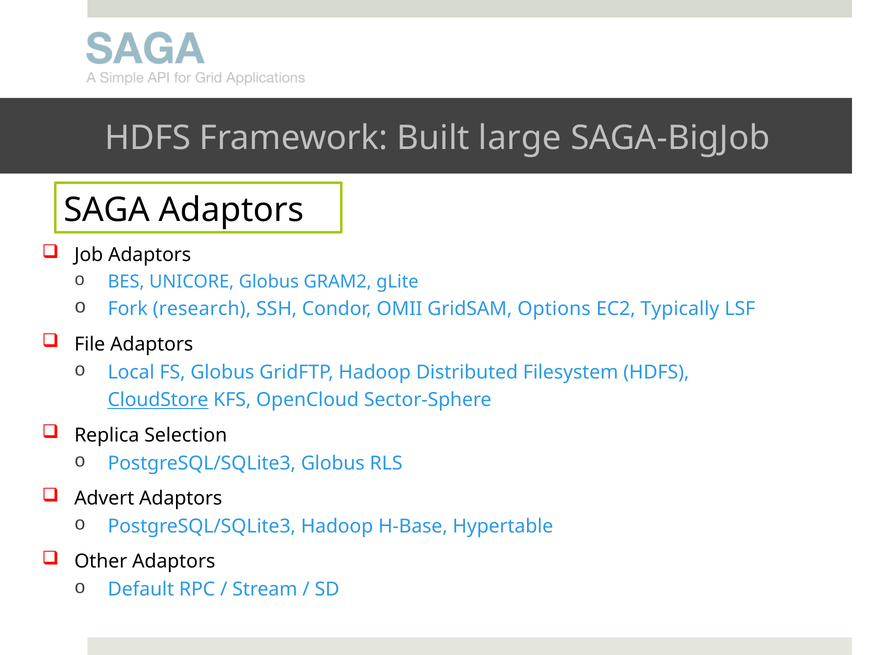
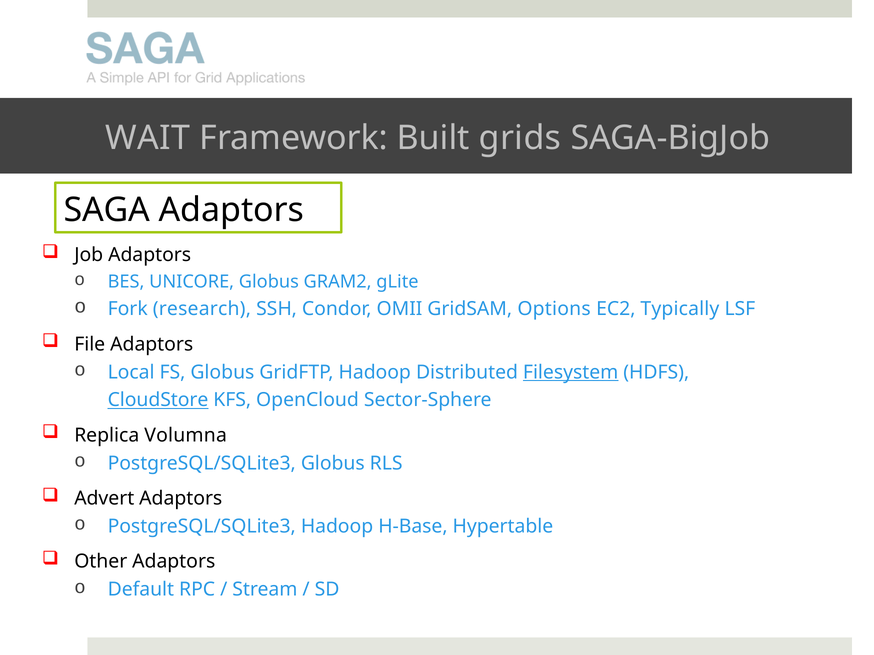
HDFS: HDFS -> WAIT (148, 138)
large: large -> grids (520, 138)
Filesystem underline: none -> present (571, 372)
Selection: Selection -> Volumna (186, 436)
